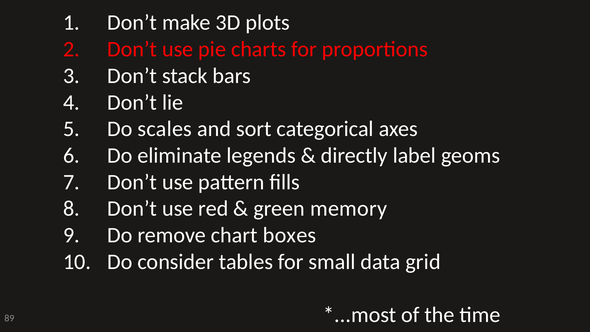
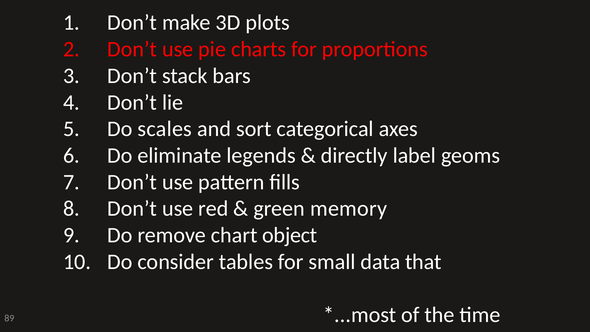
boxes: boxes -> object (290, 235)
grid: grid -> that (423, 262)
